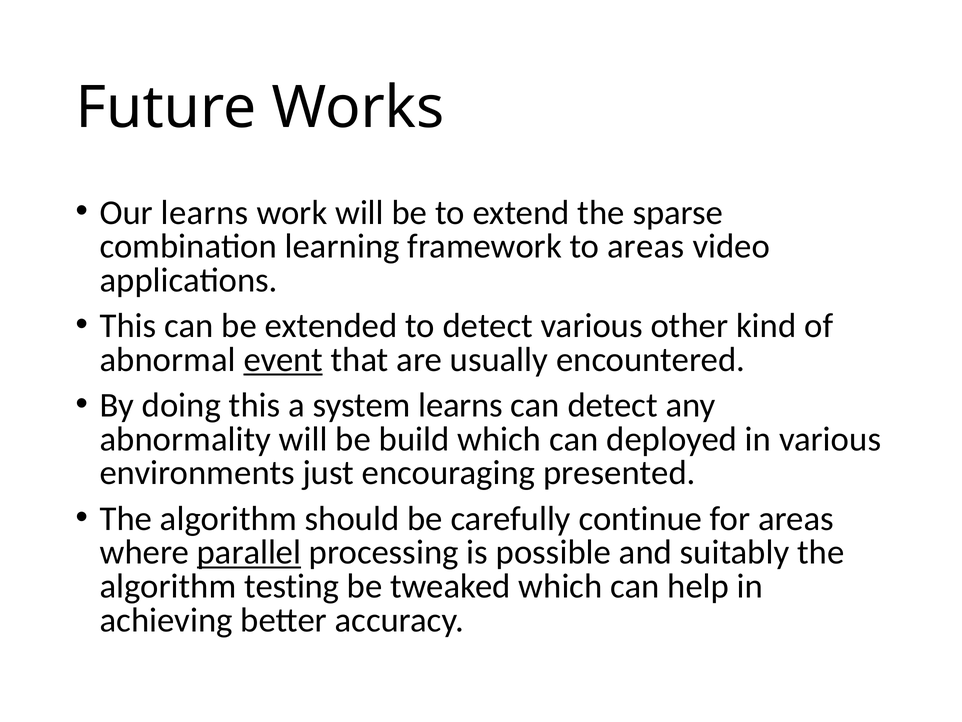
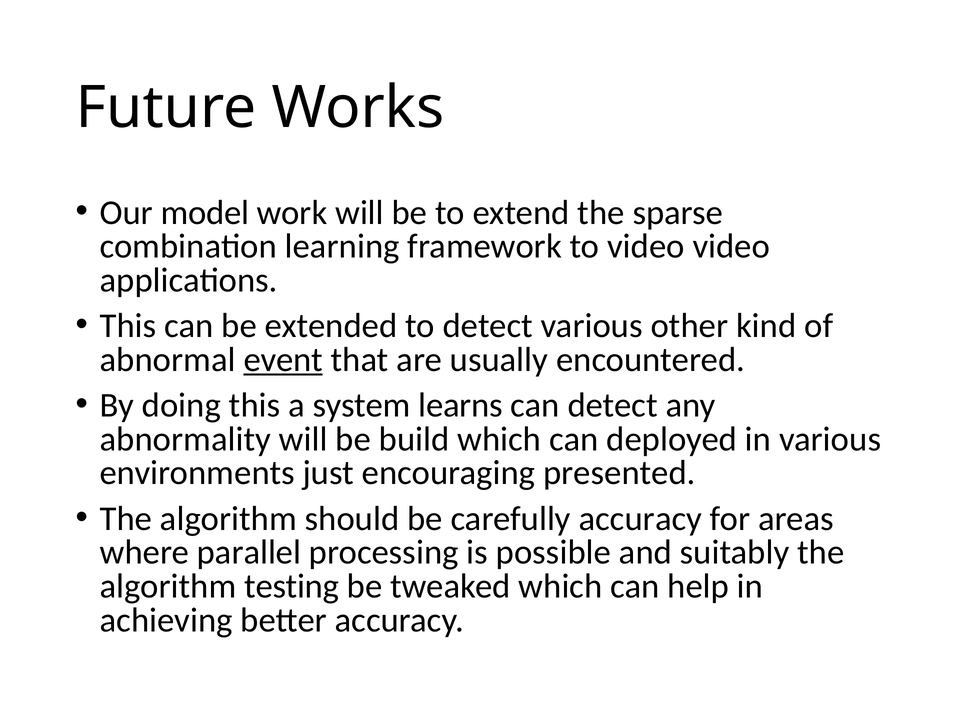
Our learns: learns -> model (205, 212)
to areas: areas -> video (646, 246)
carefully continue: continue -> accuracy (640, 518)
parallel underline: present -> none (249, 552)
